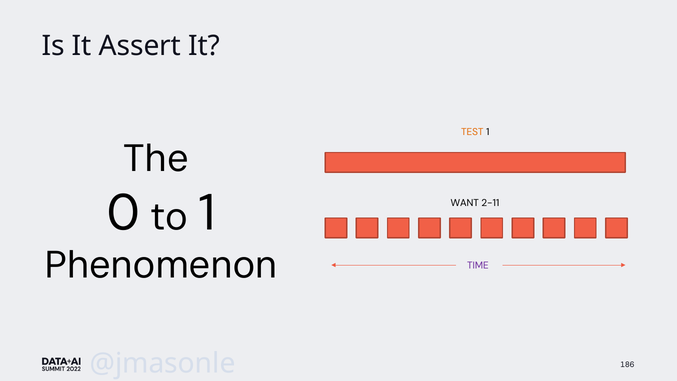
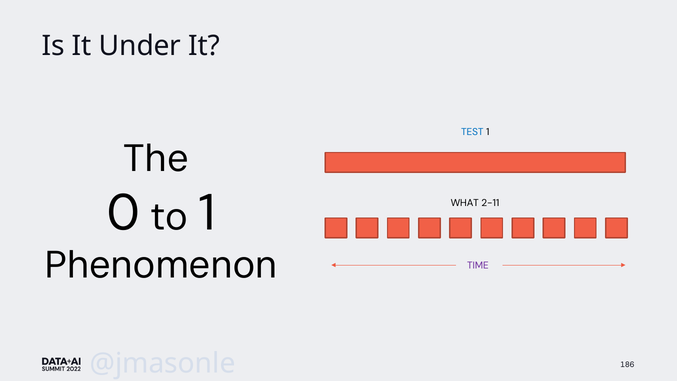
Assert: Assert -> Under (140, 46)
TEST colour: orange -> blue (472, 132)
WANT: WANT -> WHAT (465, 203)
